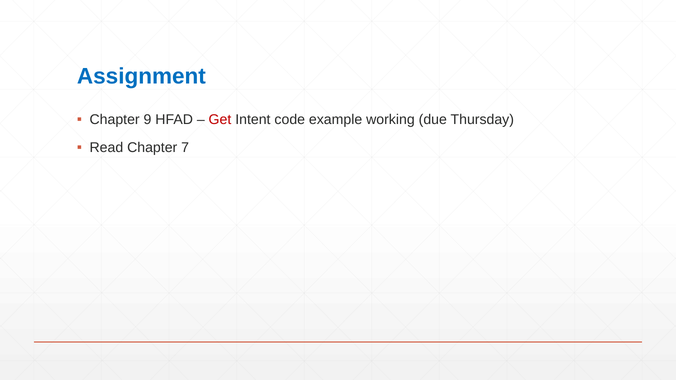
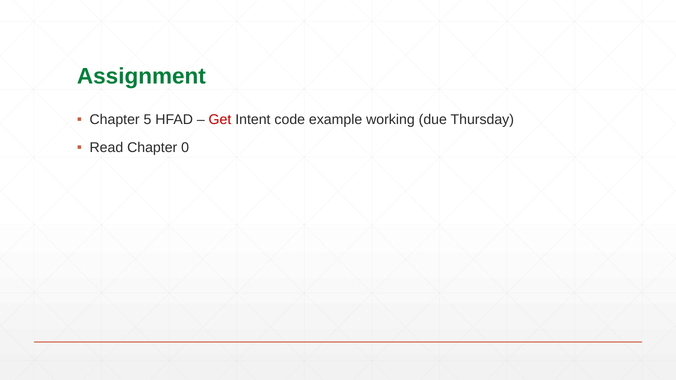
Assignment colour: blue -> green (141, 76)
9: 9 -> 5 (147, 120)
7: 7 -> 0 (185, 148)
